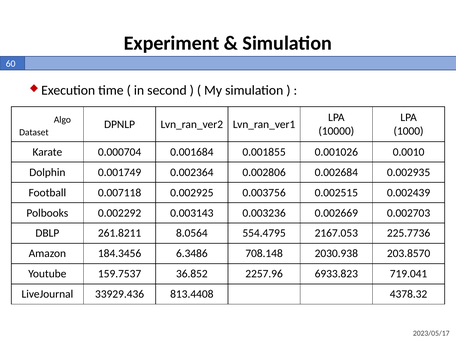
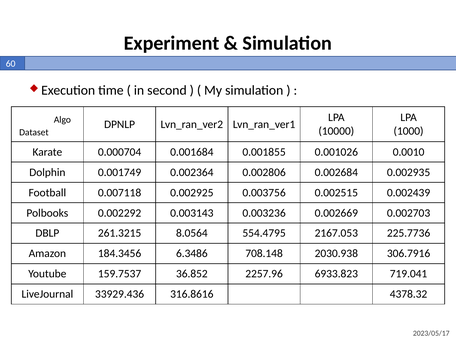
261.8211: 261.8211 -> 261.3215 (120, 233)
203.8570: 203.8570 -> 306.7916 (409, 254)
813.4408: 813.4408 -> 316.8616 (192, 294)
